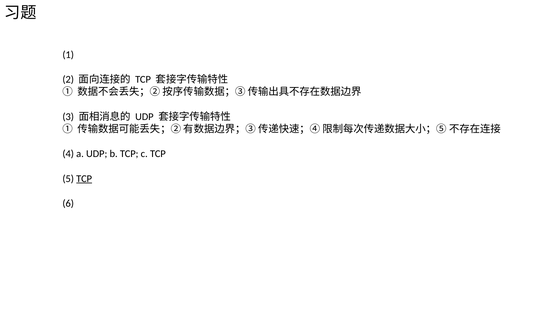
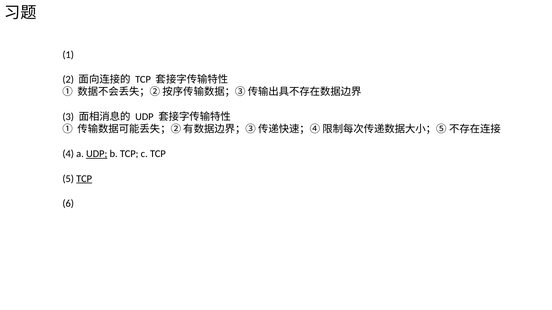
UDP underline: none -> present (97, 154)
